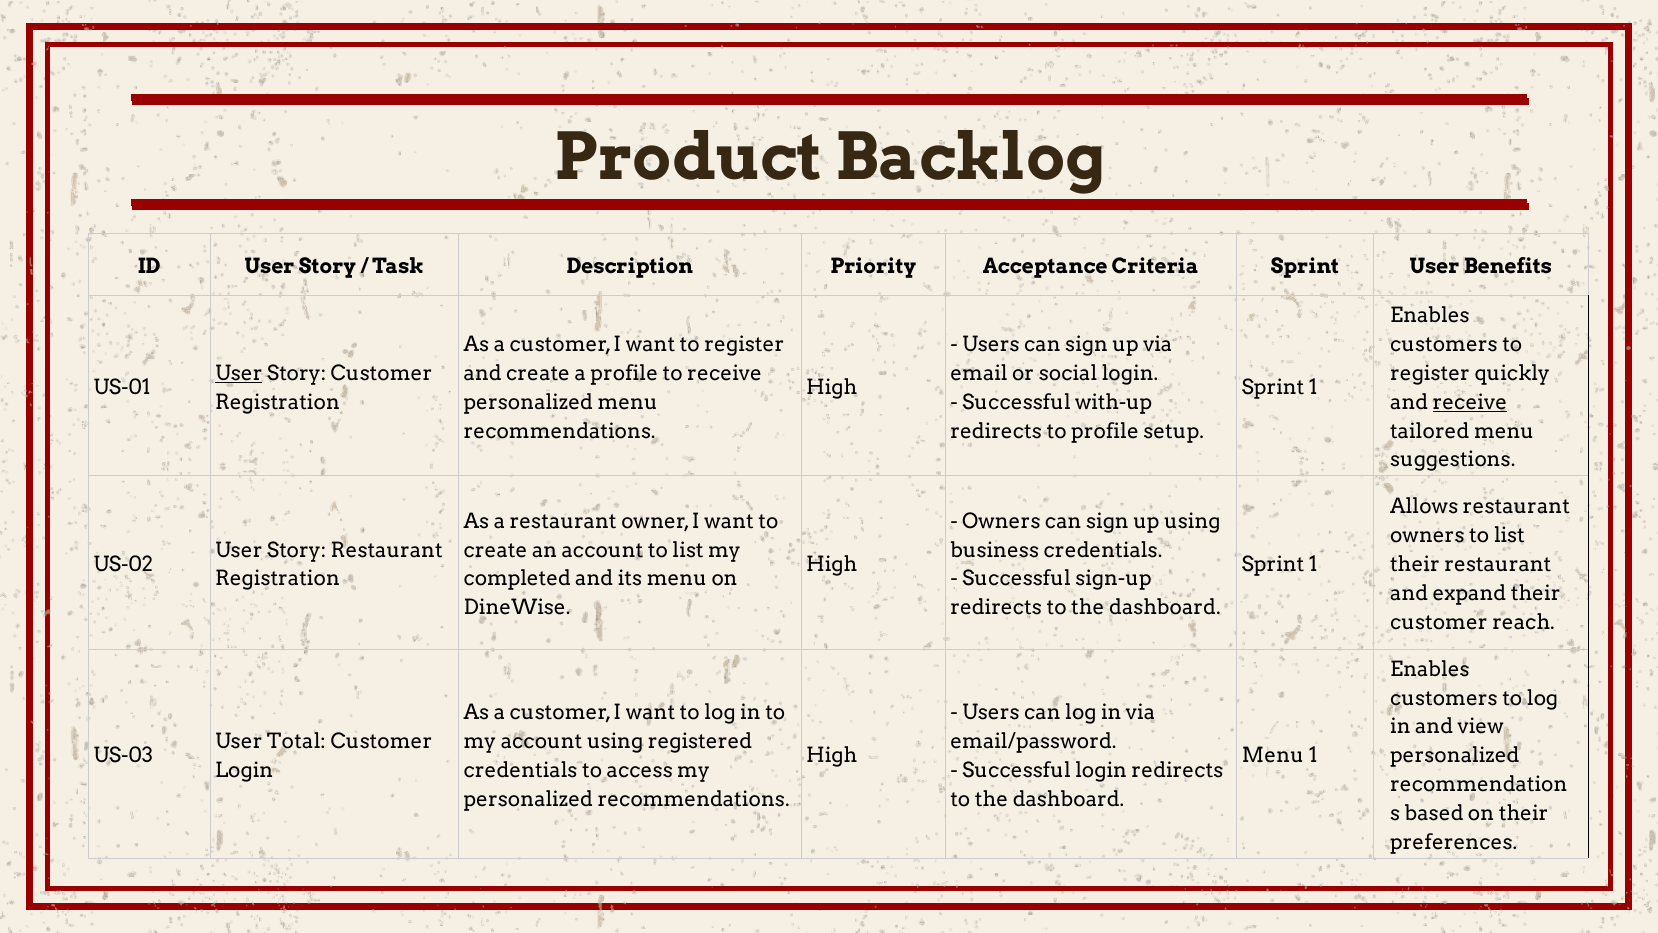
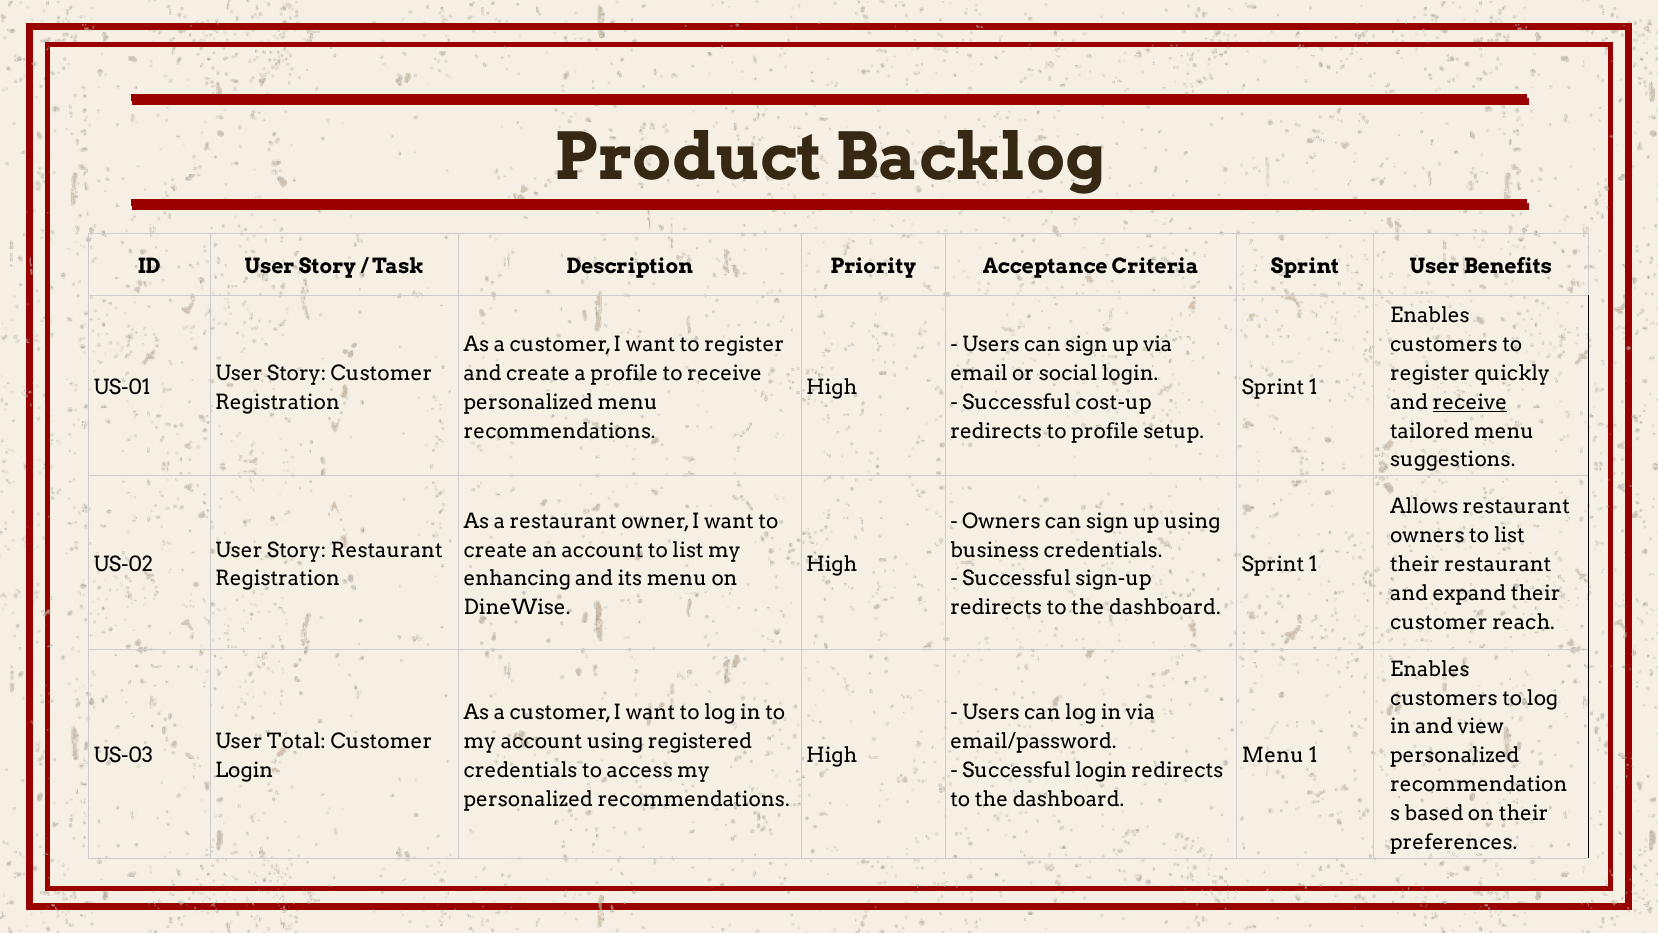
User underline: present -> none (239, 373)
with-up: with-up -> cost-up (1114, 402)
completed: completed -> enhancing (517, 579)
